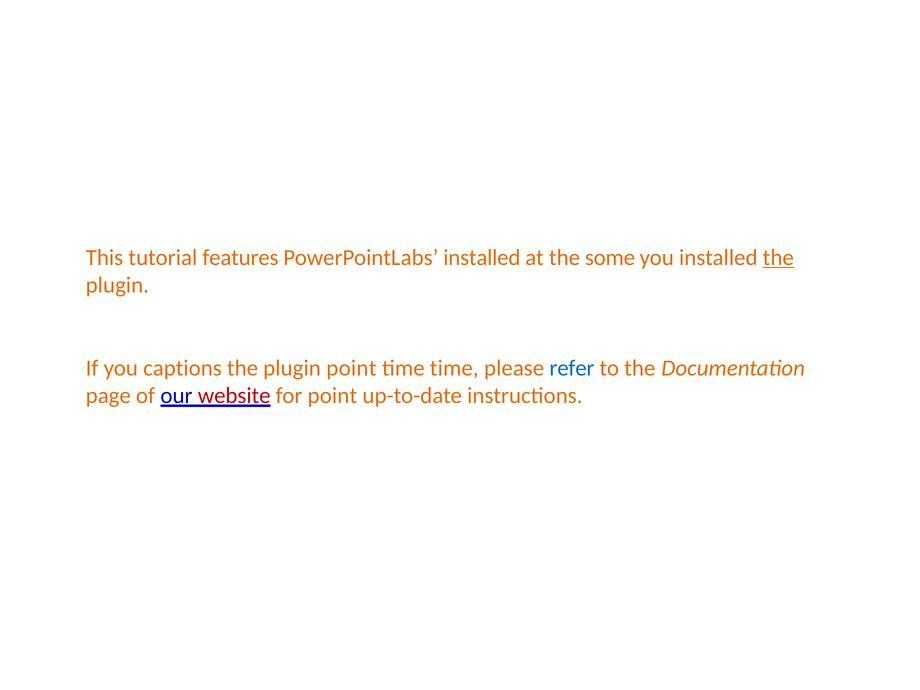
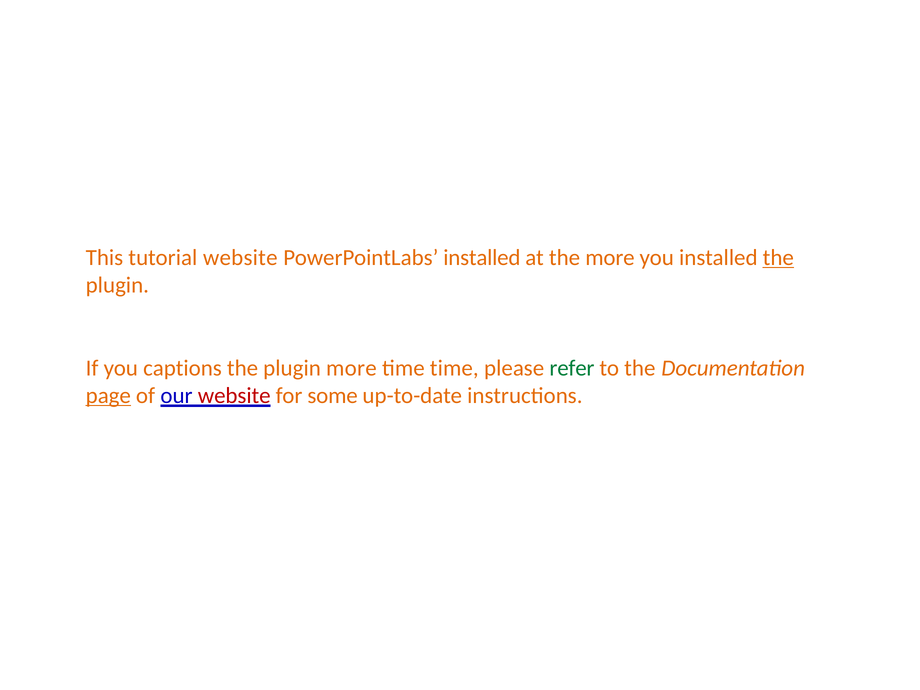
tutorial features: features -> website (240, 258)
the some: some -> more (610, 258)
plugin point: point -> more (351, 368)
refer colour: blue -> green (572, 368)
page underline: none -> present (108, 396)
for point: point -> some (333, 396)
